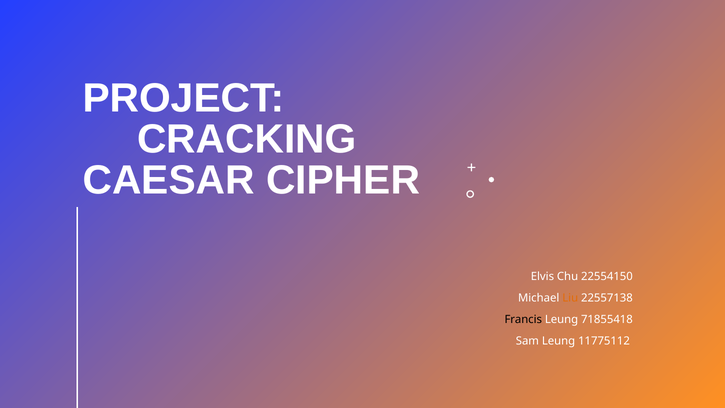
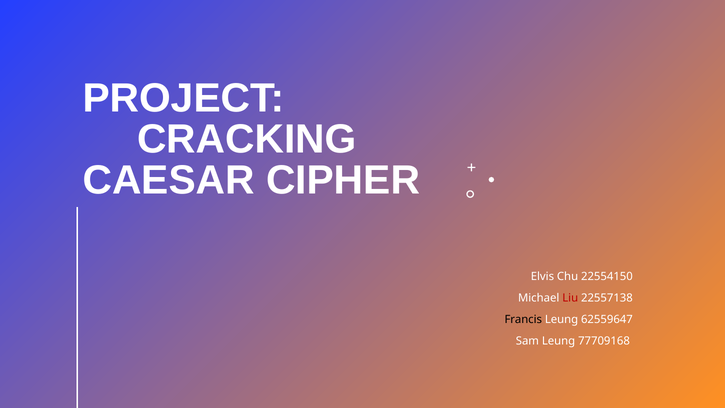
Liu colour: orange -> red (570, 298)
71855418: 71855418 -> 62559647 (607, 320)
11775112: 11775112 -> 77709168 (604, 341)
